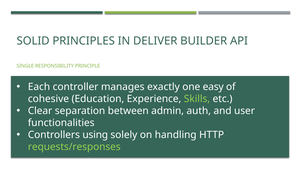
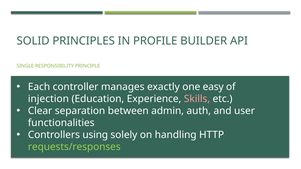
DELIVER: DELIVER -> PROFILE (155, 41)
cohesive: cohesive -> injection (48, 99)
Skills colour: light green -> pink (197, 99)
